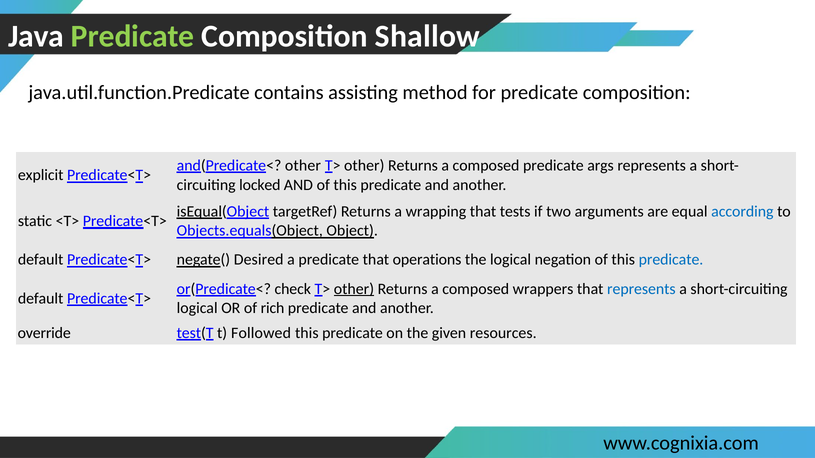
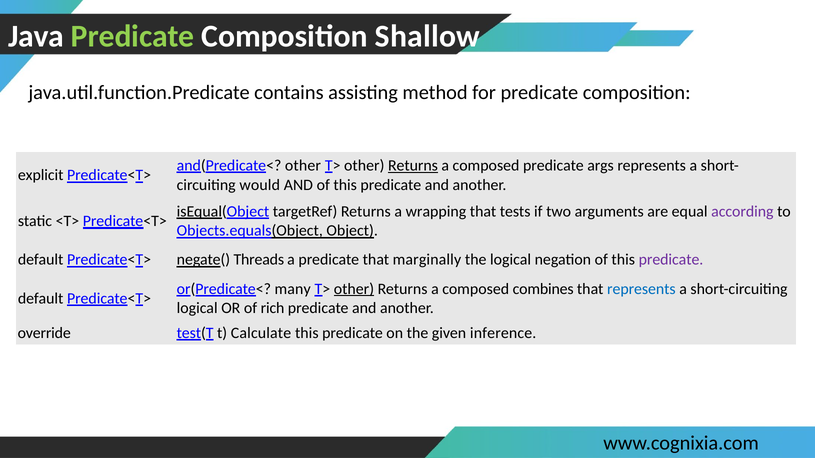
Returns underline: none -> present (413, 166)
locked: locked -> would (260, 185)
according colour: blue -> purple (742, 212)
Desired: Desired -> Threads (259, 260)
operations: operations -> marginally (427, 260)
predicate colour: blue -> purple (671, 260)
check: check -> many (293, 289)
wrappers: wrappers -> combines (543, 289)
Followed: Followed -> Calculate (261, 333)
resources: resources -> inference (503, 333)
